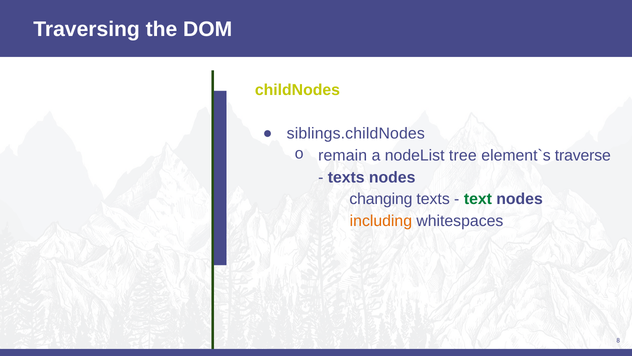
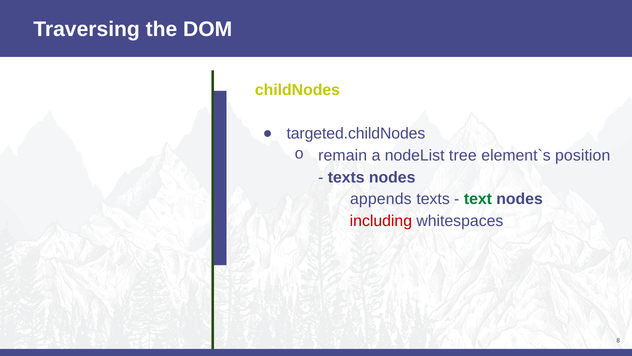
siblings.childNodes: siblings.childNodes -> targeted.childNodes (356, 134)
traverse: traverse -> position (583, 155)
changing: changing -> appends (381, 199)
including colour: orange -> red (381, 221)
